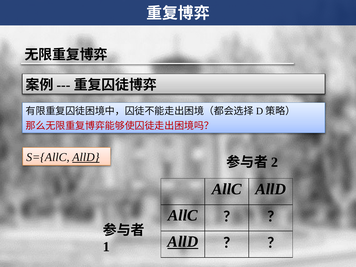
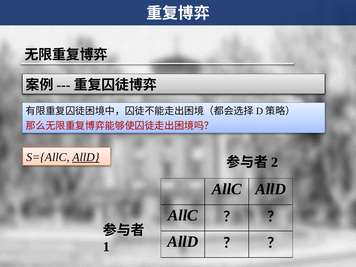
AllD underline: present -> none (183, 242)
